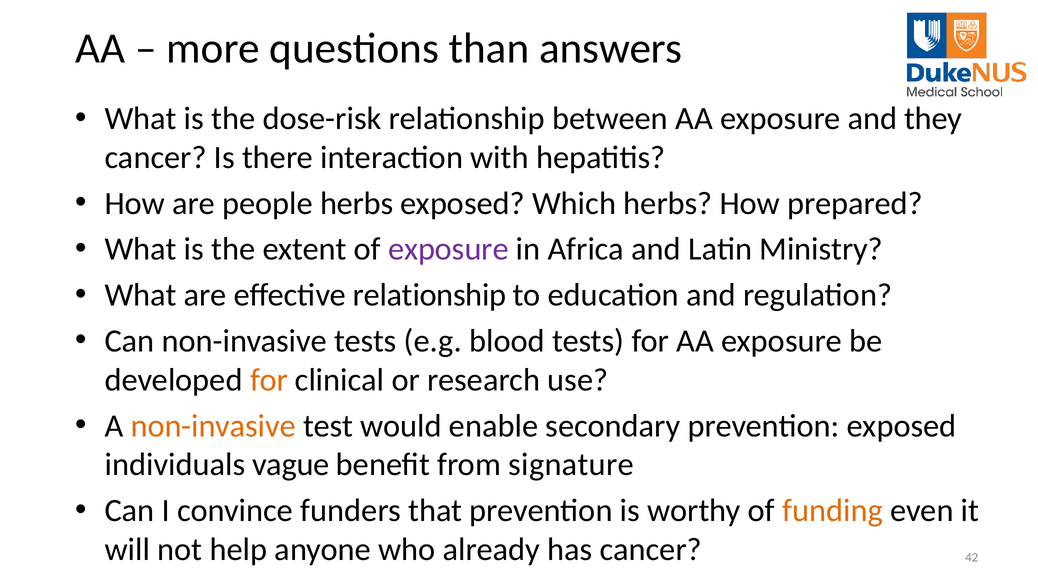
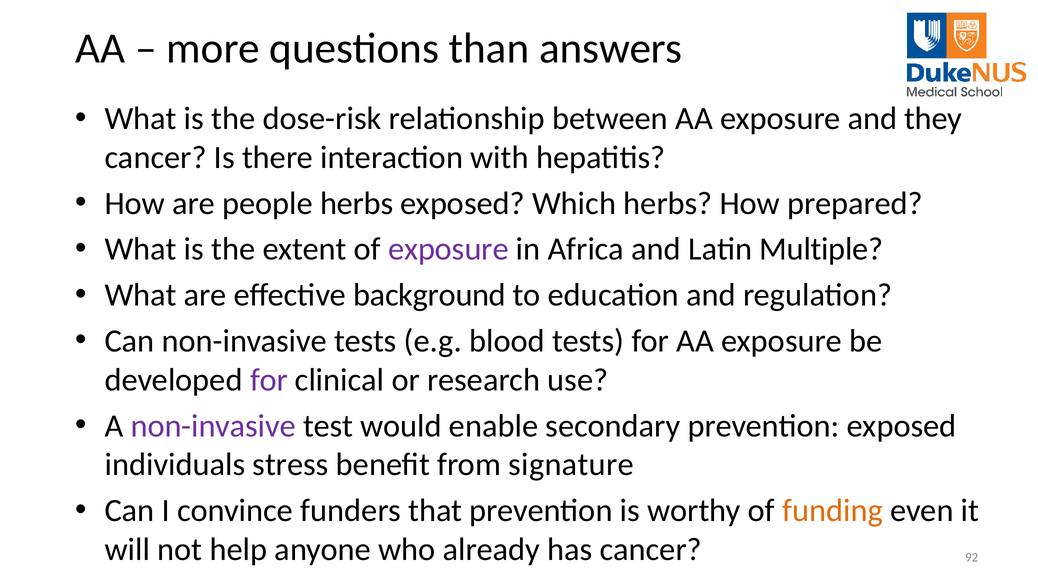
Ministry: Ministry -> Multiple (821, 249)
effective relationship: relationship -> background (430, 295)
for colour: orange -> purple (269, 380)
non-invasive colour: orange -> purple (213, 426)
vague: vague -> stress (291, 465)
42: 42 -> 92 (972, 557)
